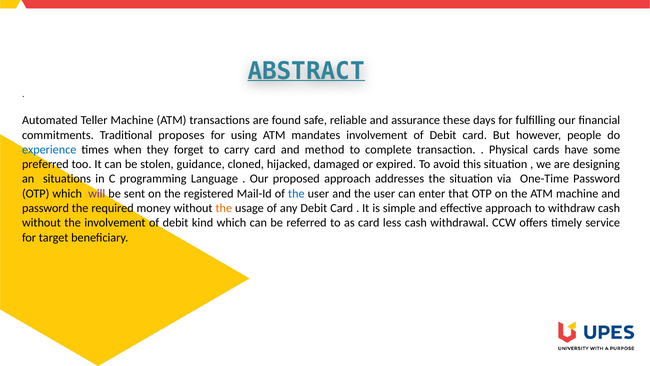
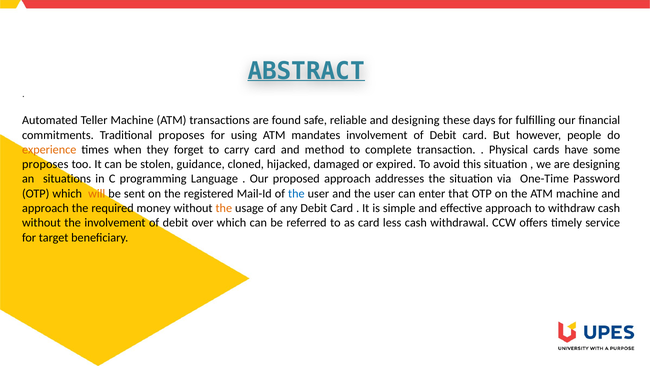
and assurance: assurance -> designing (416, 120)
experience colour: blue -> orange (49, 149)
preferred: preferred -> proposes (45, 164)
will colour: purple -> orange (97, 193)
password: password -> approach (45, 208)
kind: kind -> over (203, 223)
